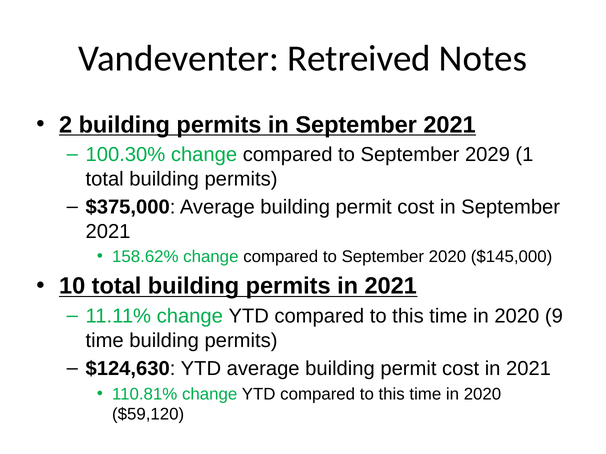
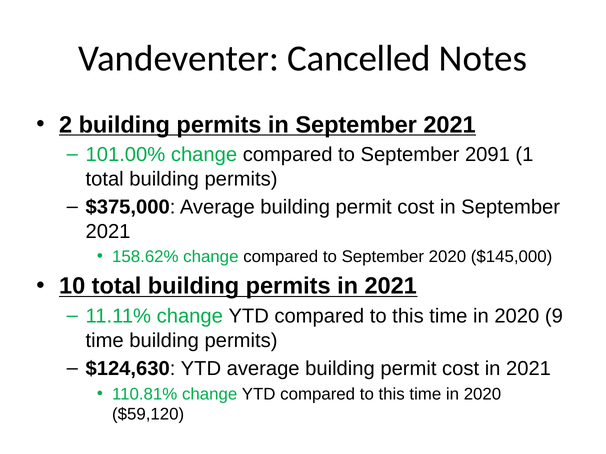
Retreived: Retreived -> Cancelled (359, 59)
100.30%: 100.30% -> 101.00% (125, 155)
2029: 2029 -> 2091 (487, 155)
